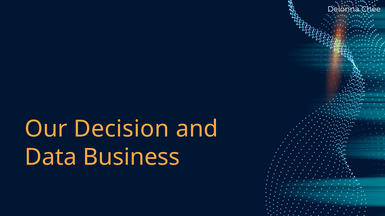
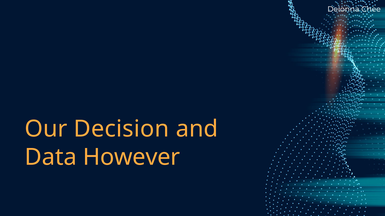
Business: Business -> However (131, 157)
